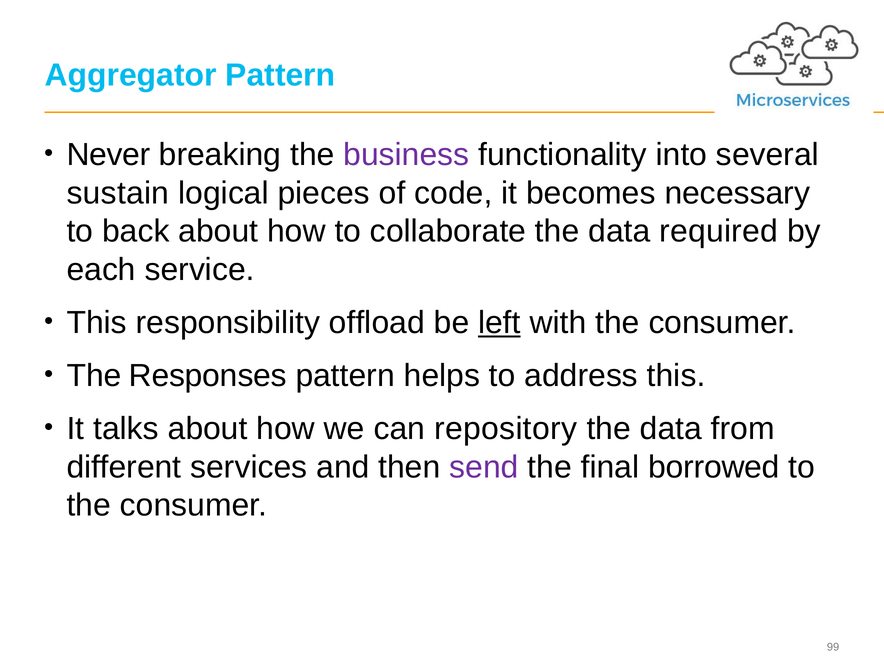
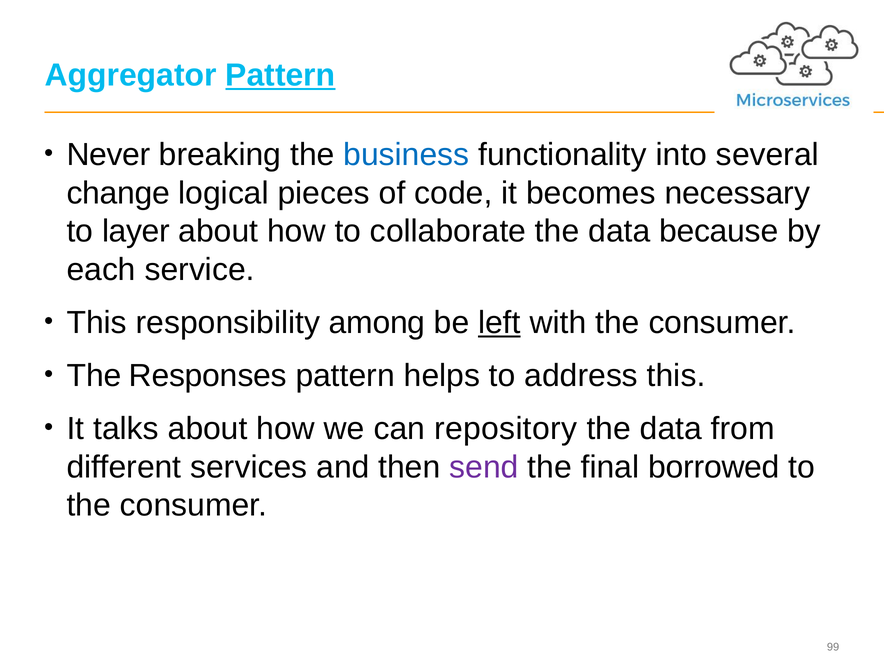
Pattern underline: none -> present (280, 75)
business colour: purple -> blue (406, 155)
sustain: sustain -> change (118, 193)
back: back -> layer (136, 231)
required: required -> because (719, 231)
offload: offload -> among (377, 323)
